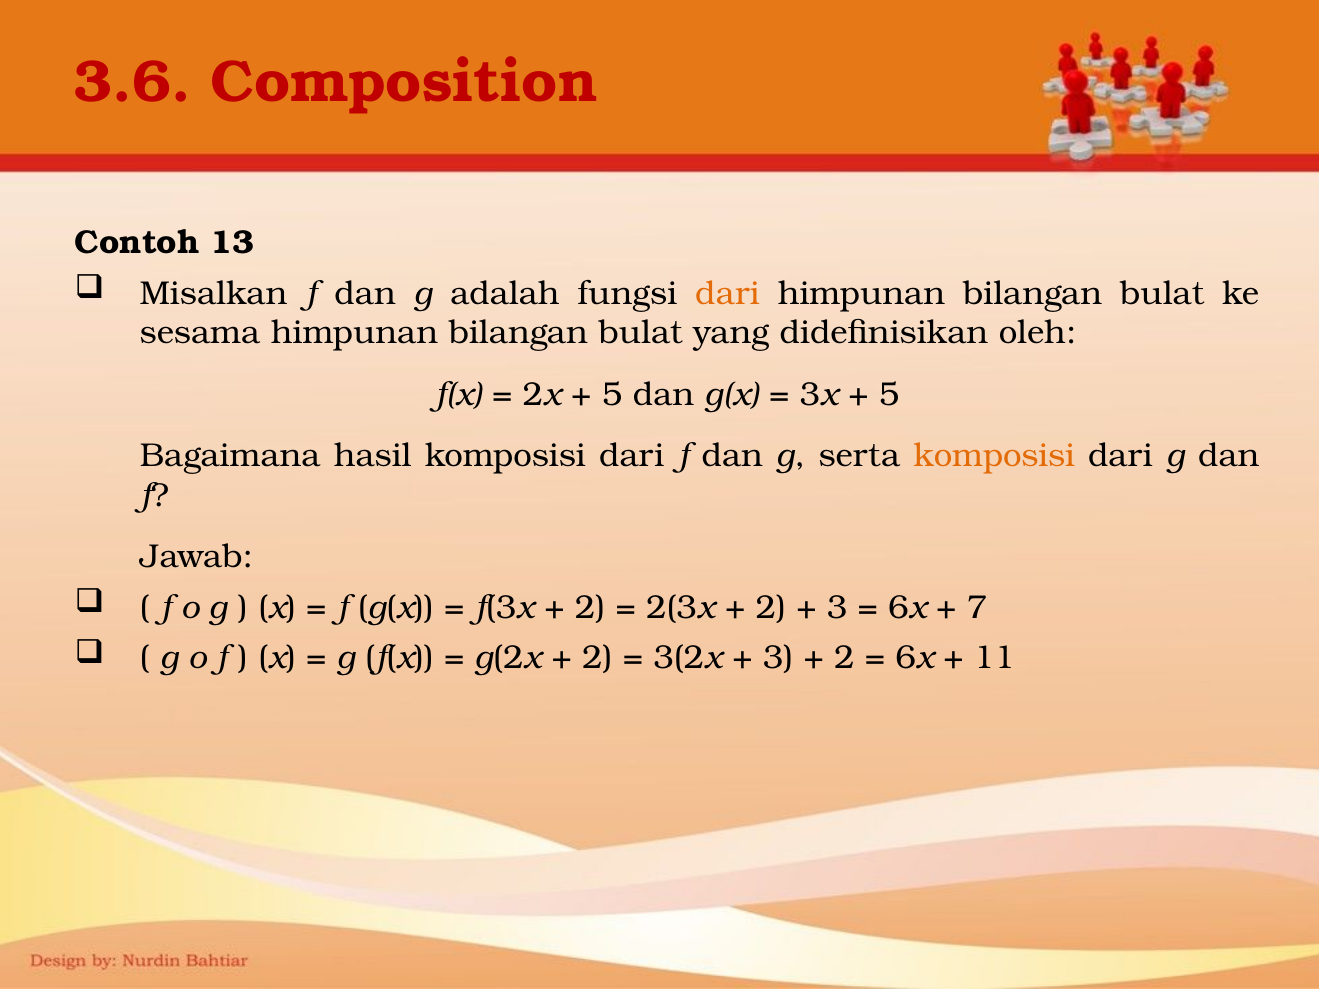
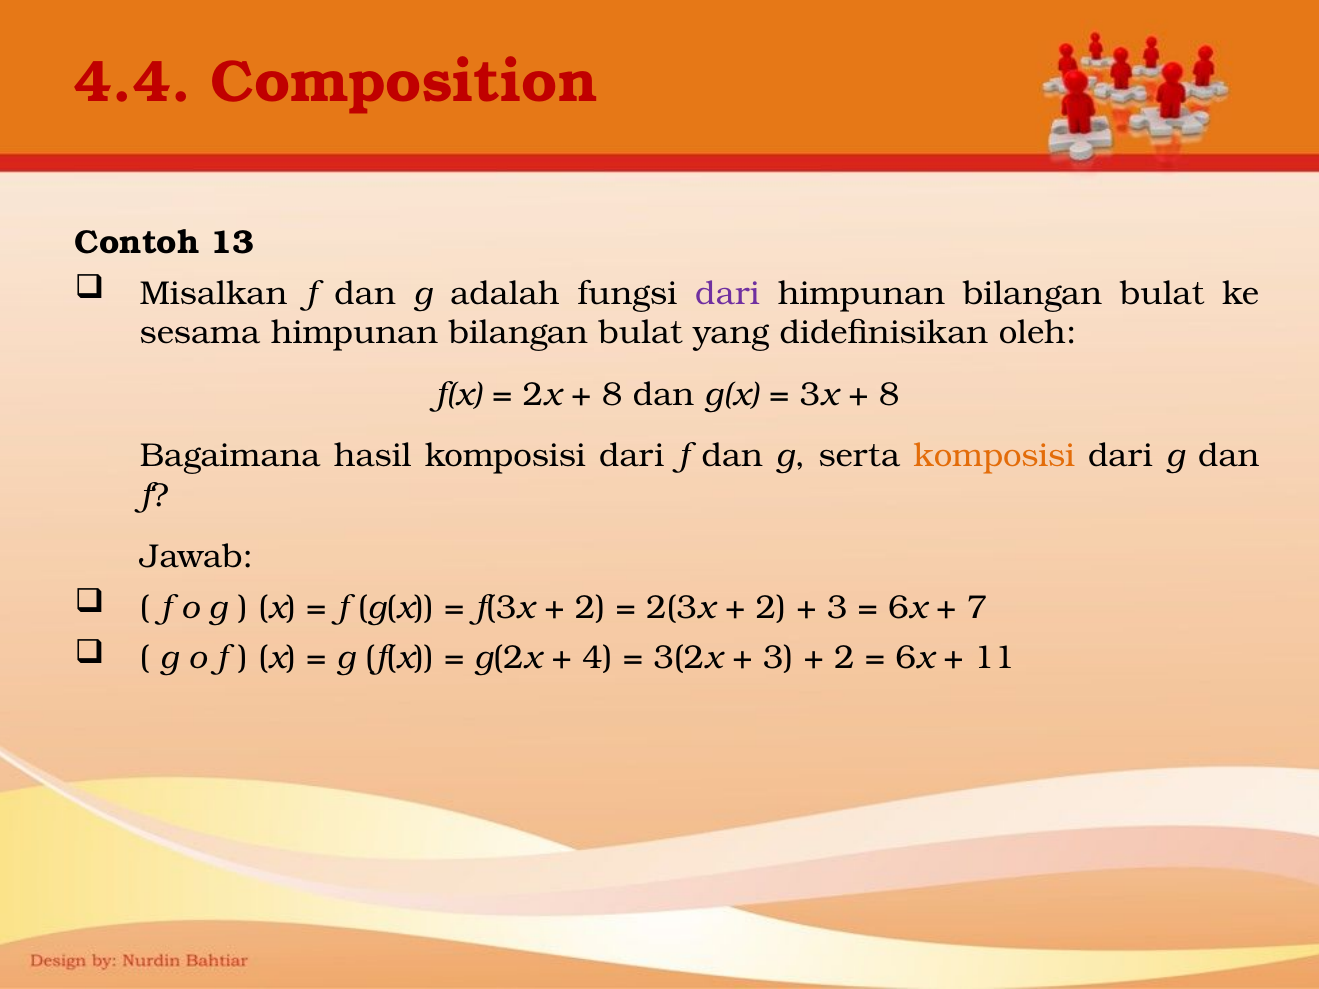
3.6: 3.6 -> 4.4 (132, 82)
dari colour: orange -> purple (727, 293)
5: 5 -> 8 (612, 394)
5: 5 -> 8 (889, 394)
2: 2 -> 4 (597, 658)
